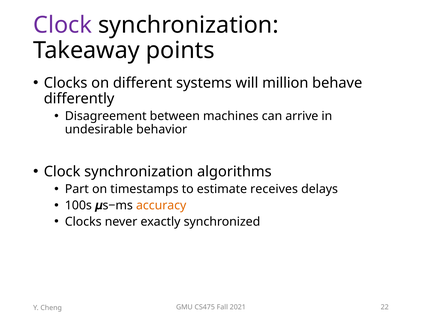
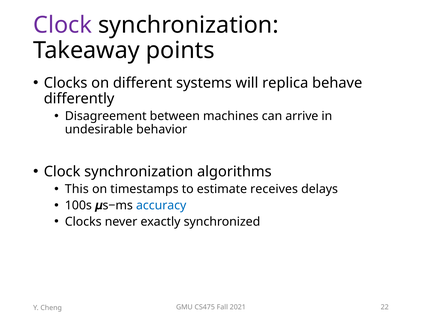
million: million -> replica (285, 83)
Part: Part -> This (77, 189)
accuracy colour: orange -> blue (161, 205)
